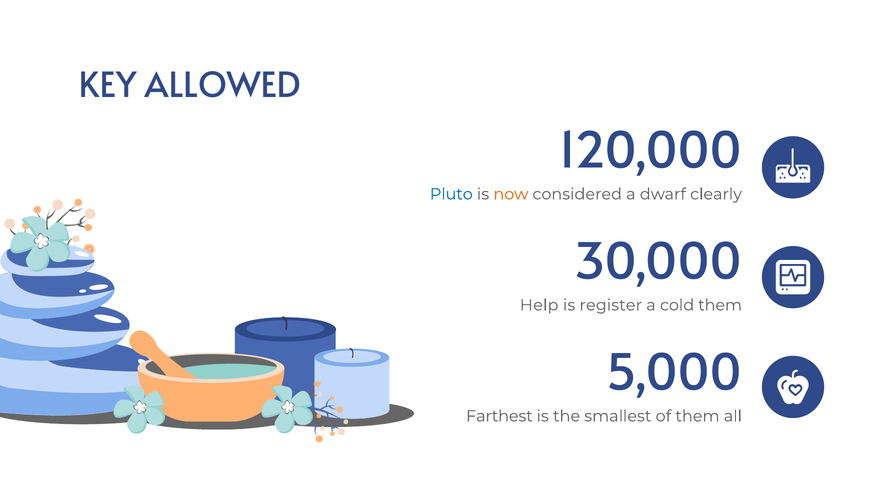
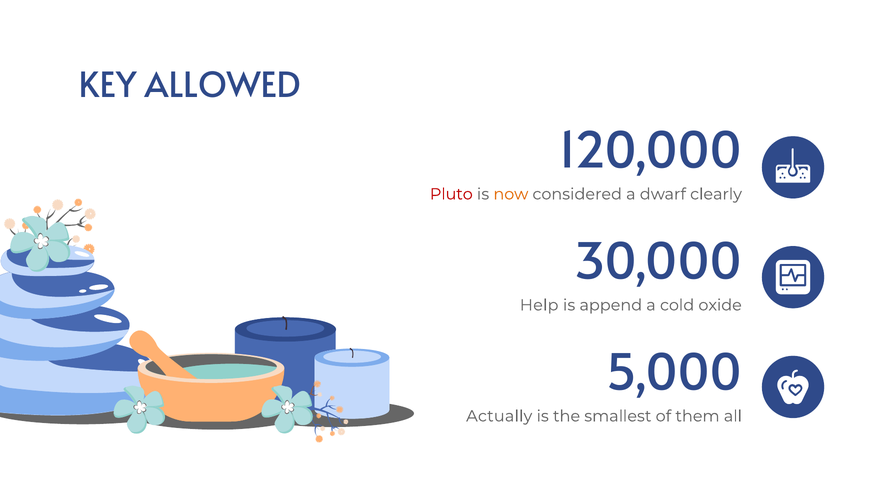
Pluto colour: blue -> red (451, 194)
register: register -> append (611, 305)
cold them: them -> oxide (720, 305)
Farthest: Farthest -> Actually (499, 416)
